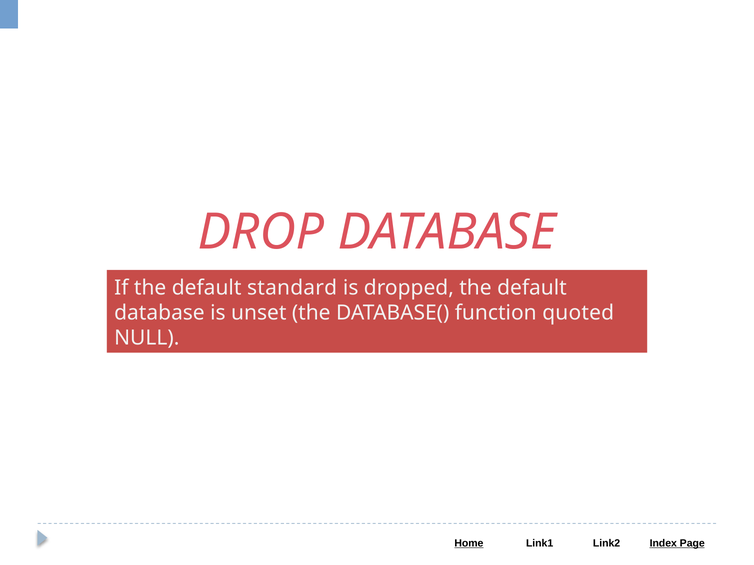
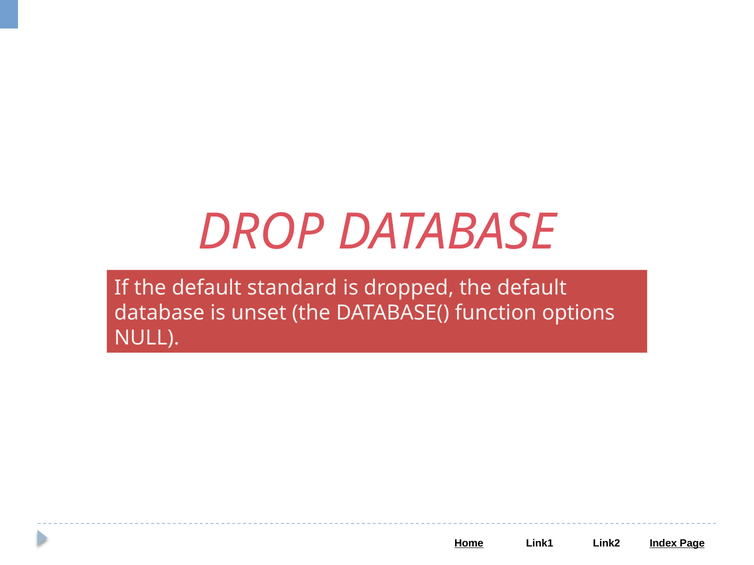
quoted: quoted -> options (578, 313)
